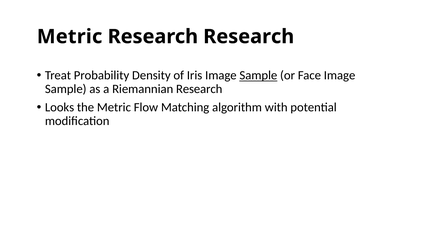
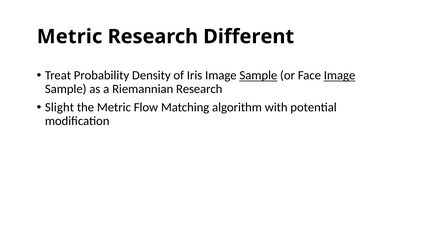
Research Research: Research -> Different (249, 37)
Image underline: none -> present (340, 75)
Looks: Looks -> Slight (59, 107)
